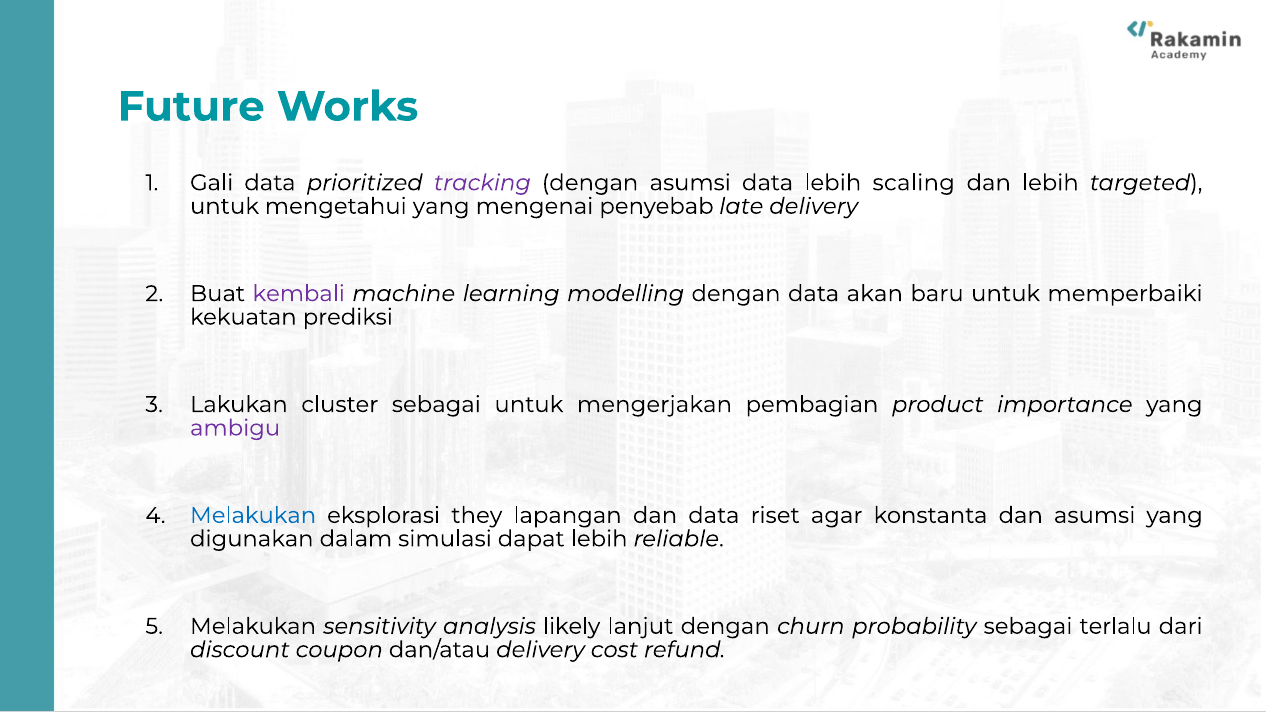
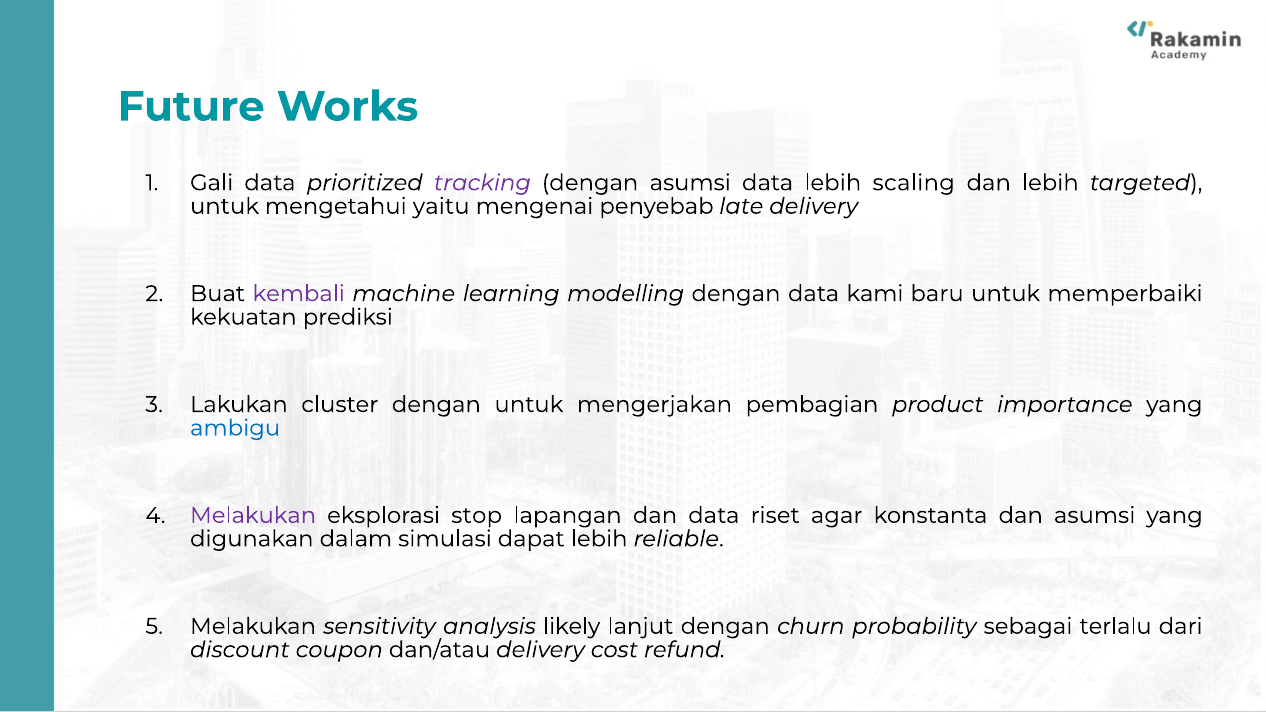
mengetahui yang: yang -> yaitu (441, 206)
akan: akan -> kami (875, 294)
cluster sebagai: sebagai -> dengan (436, 405)
ambigu colour: purple -> blue (235, 428)
Melakukan colour: blue -> purple (253, 515)
they: they -> stop (477, 515)
